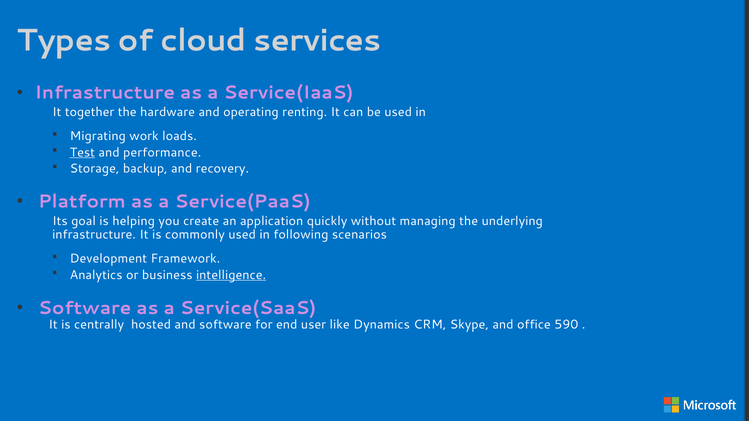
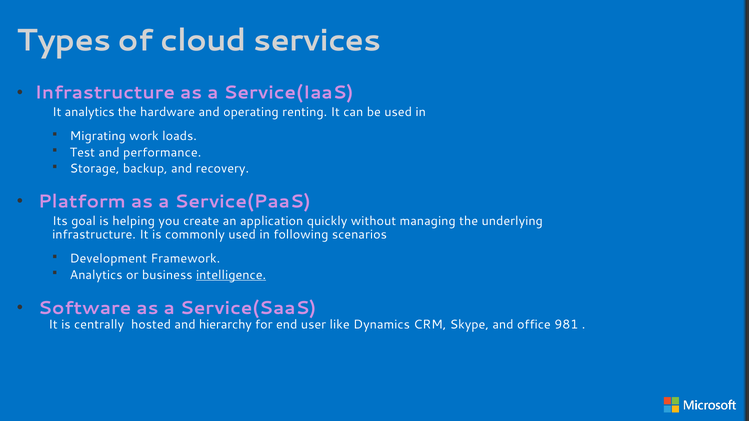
It together: together -> analytics (90, 112)
Test underline: present -> none (82, 153)
and software: software -> hierarchy (225, 325)
590: 590 -> 981 (566, 325)
